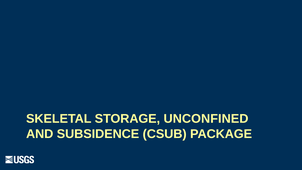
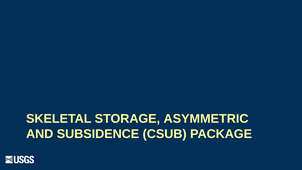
UNCONFINED: UNCONFINED -> ASYMMETRIC (206, 119)
